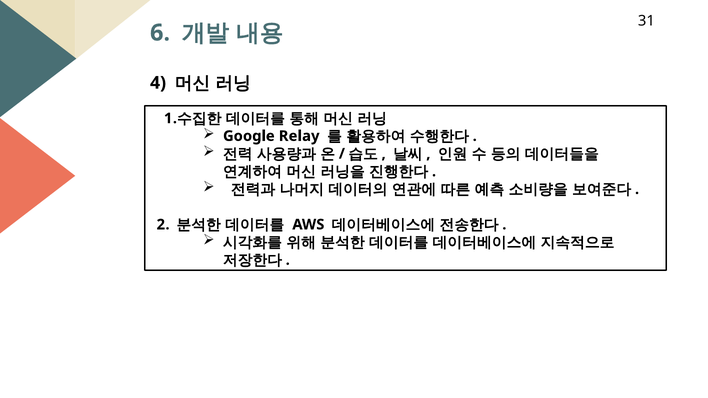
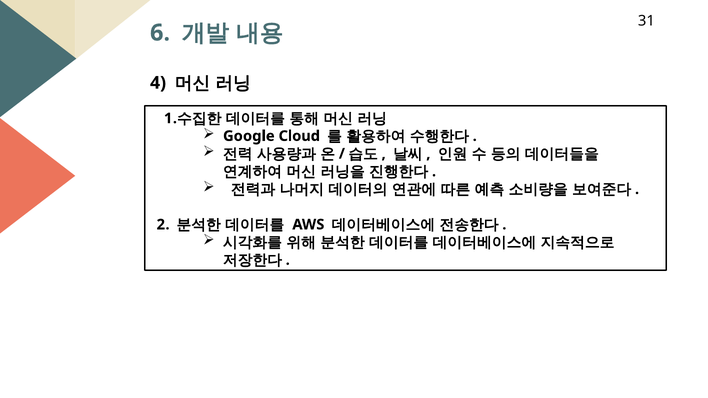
Relay: Relay -> Cloud (299, 136)
